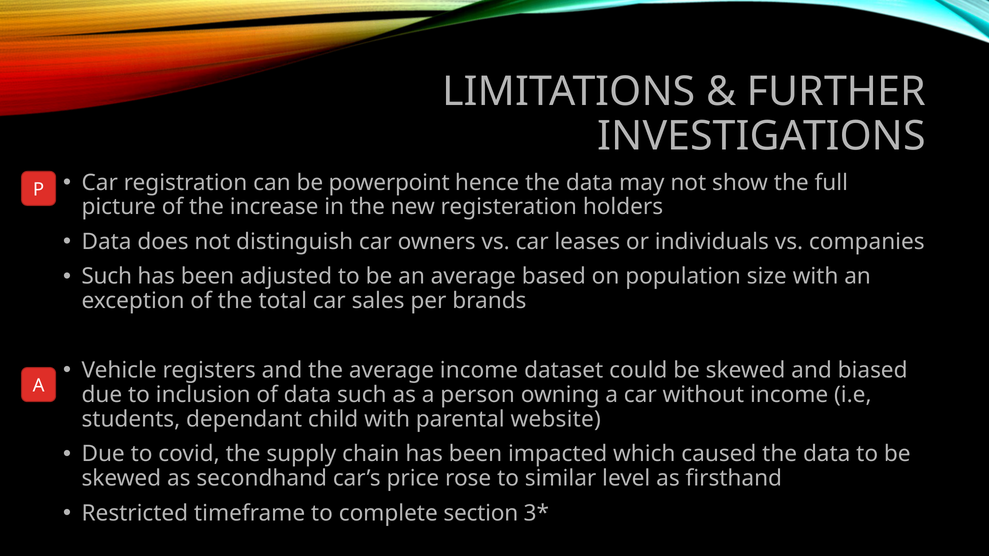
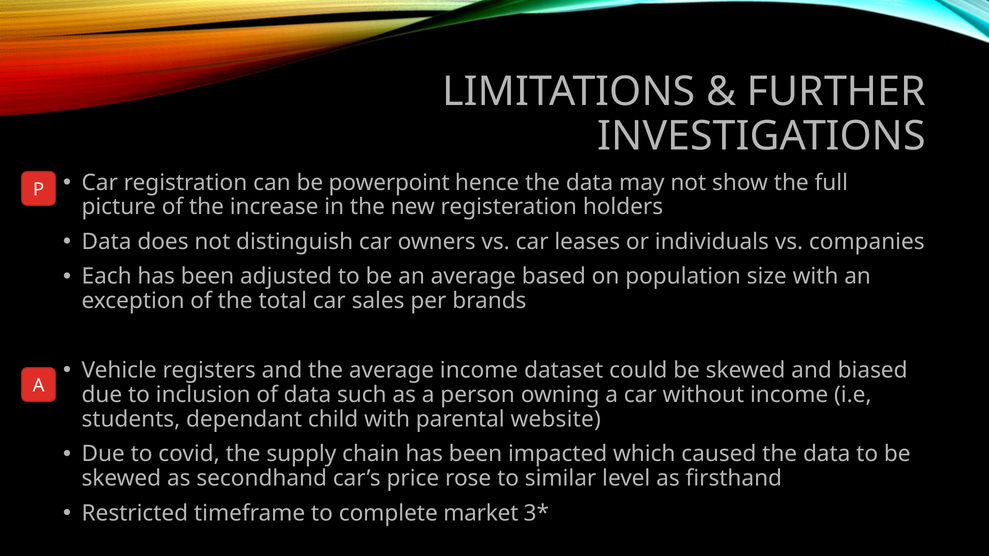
Such: Such -> Each (107, 277)
section: section -> market (481, 513)
